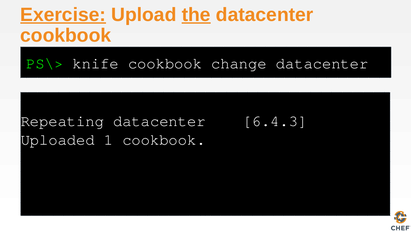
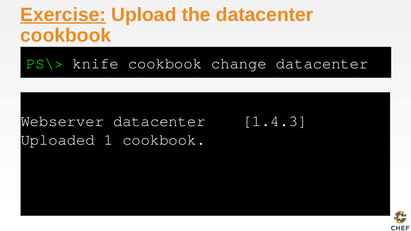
the underline: present -> none (196, 15)
Repeating: Repeating -> Webserver (62, 121)
6.4.3: 6.4.3 -> 1.4.3 (275, 121)
